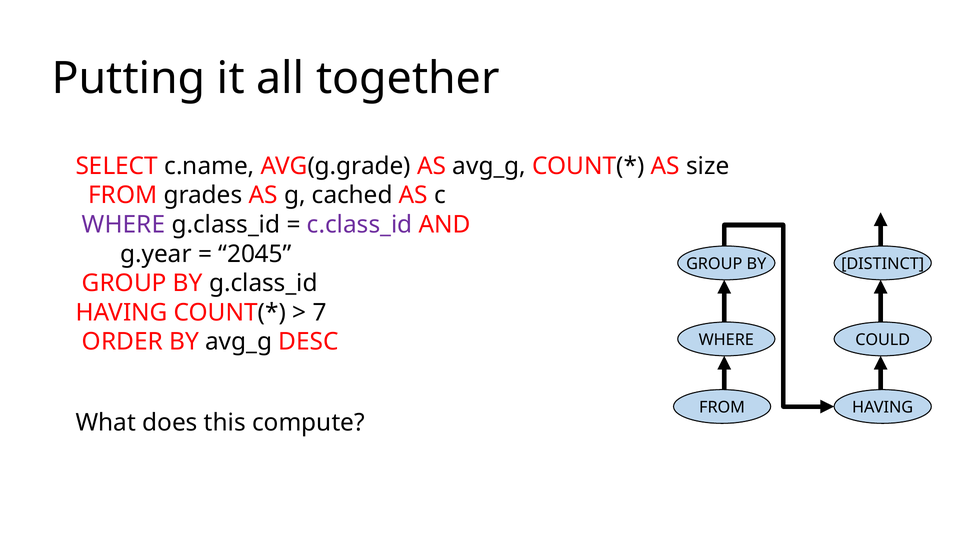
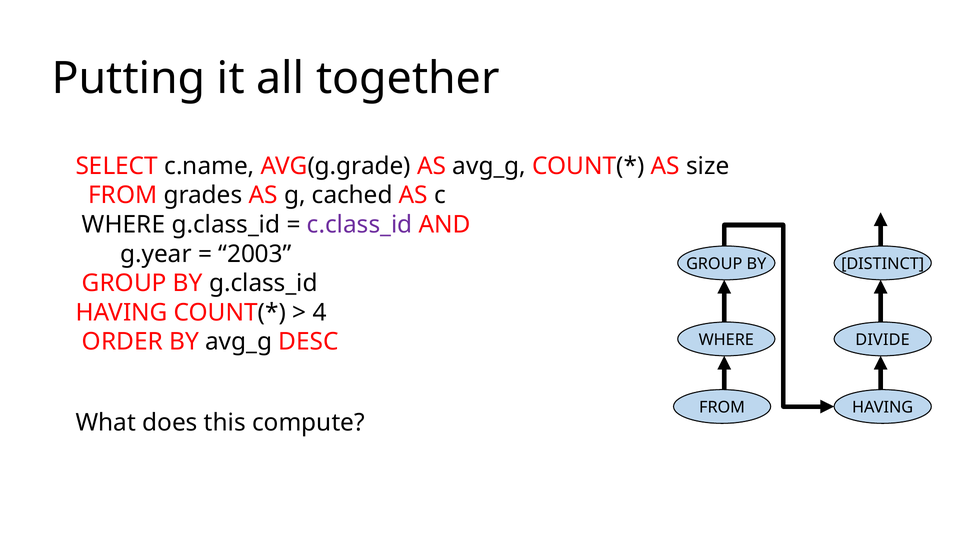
WHERE colour: purple -> black (124, 225)
2045: 2045 -> 2003 (255, 254)
7: 7 -> 4 (320, 313)
COULD: COULD -> DIVIDE (883, 340)
